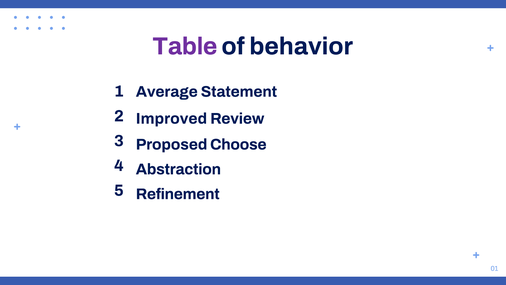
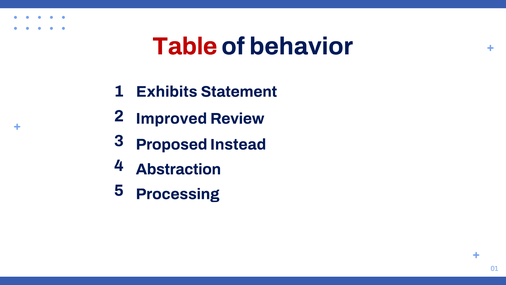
Table colour: purple -> red (185, 46)
Average: Average -> Exhibits (167, 92)
Choose: Choose -> Instead (238, 144)
Refinement: Refinement -> Processing (178, 194)
